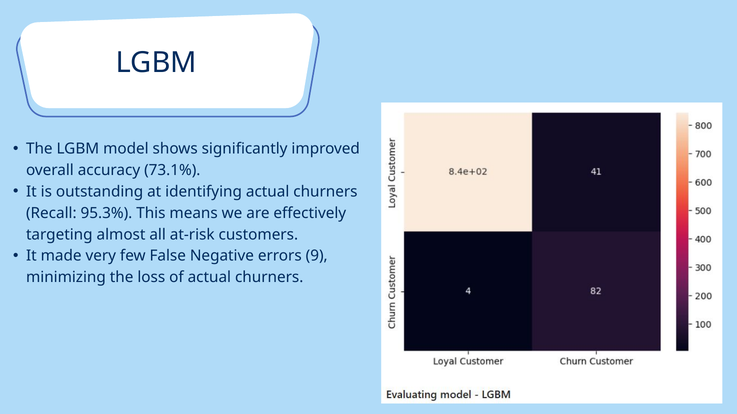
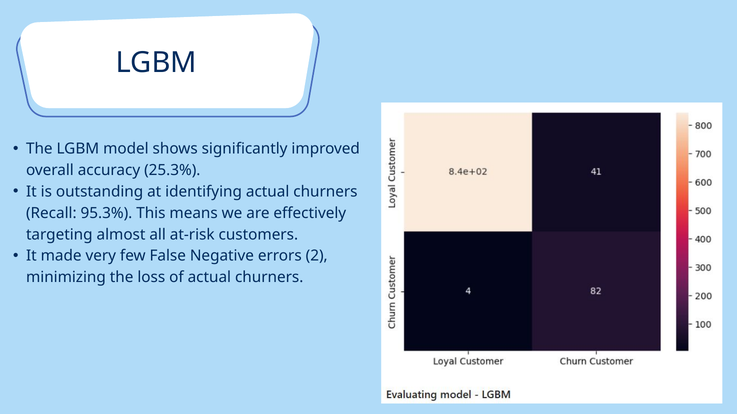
73.1%: 73.1% -> 25.3% (172, 170)
9: 9 -> 2 (317, 256)
